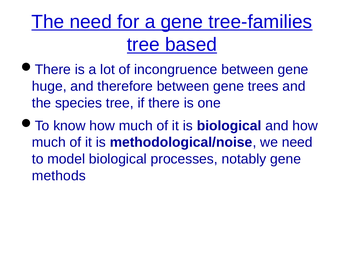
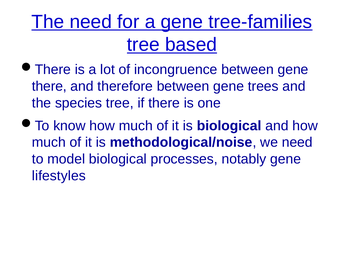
huge: huge -> there (49, 86)
methods: methods -> lifestyles (59, 176)
